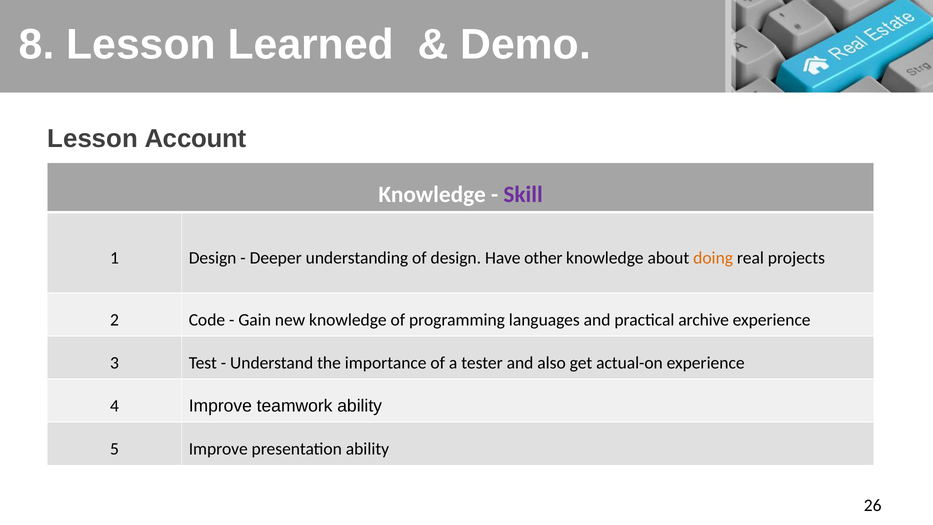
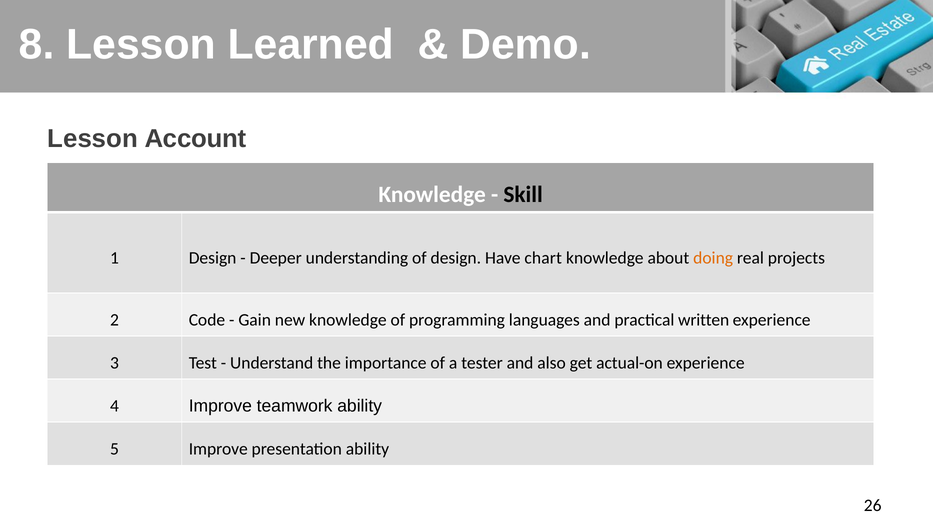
Skill colour: purple -> black (523, 195)
other: other -> chart (543, 258)
archive: archive -> written (704, 320)
